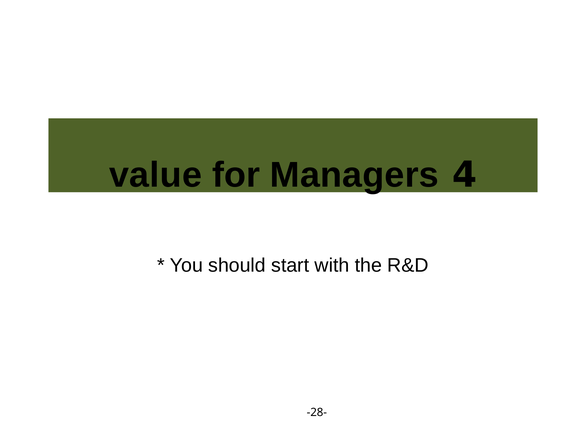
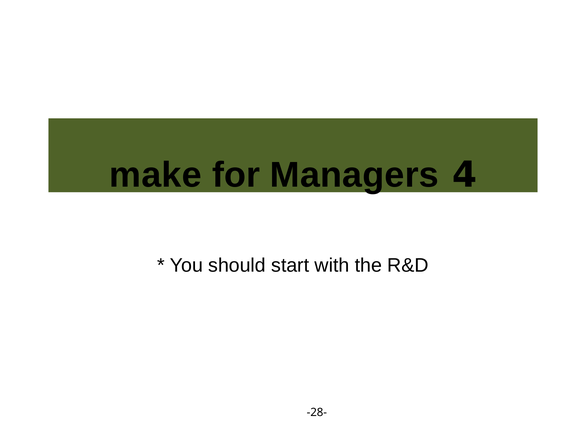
value: value -> make (156, 175)
